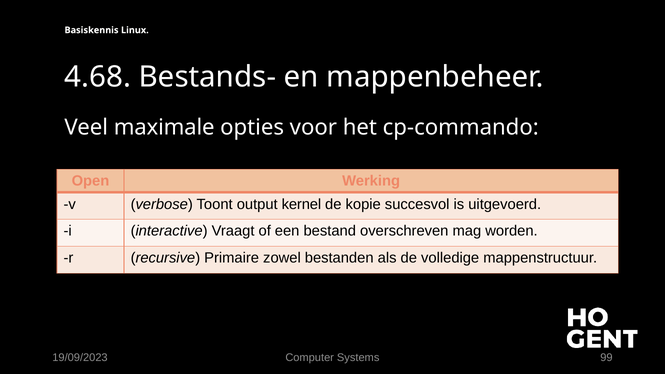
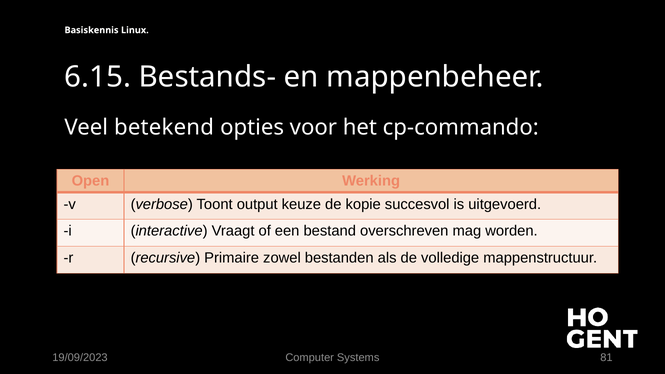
4.68: 4.68 -> 6.15 (98, 77)
maximale: maximale -> betekend (164, 127)
kernel: kernel -> keuze (301, 204)
99: 99 -> 81 (606, 357)
